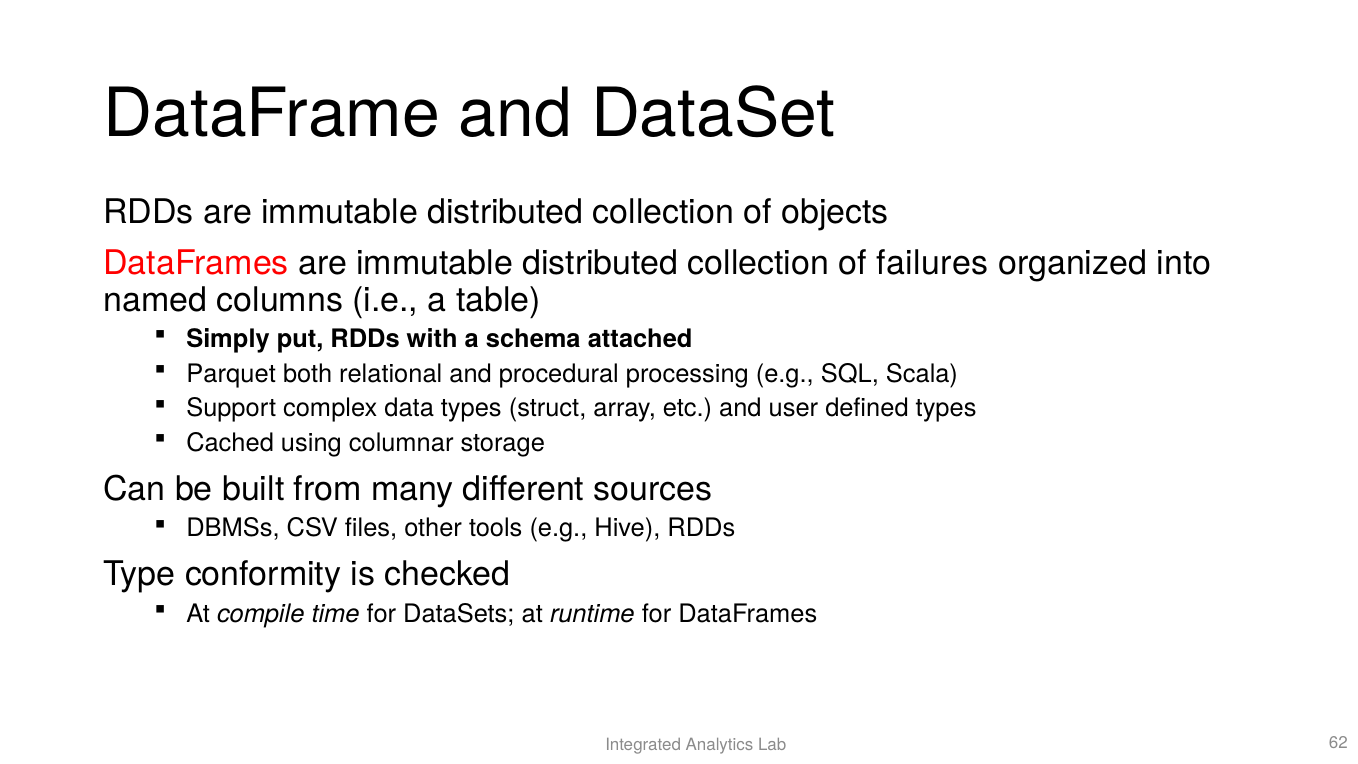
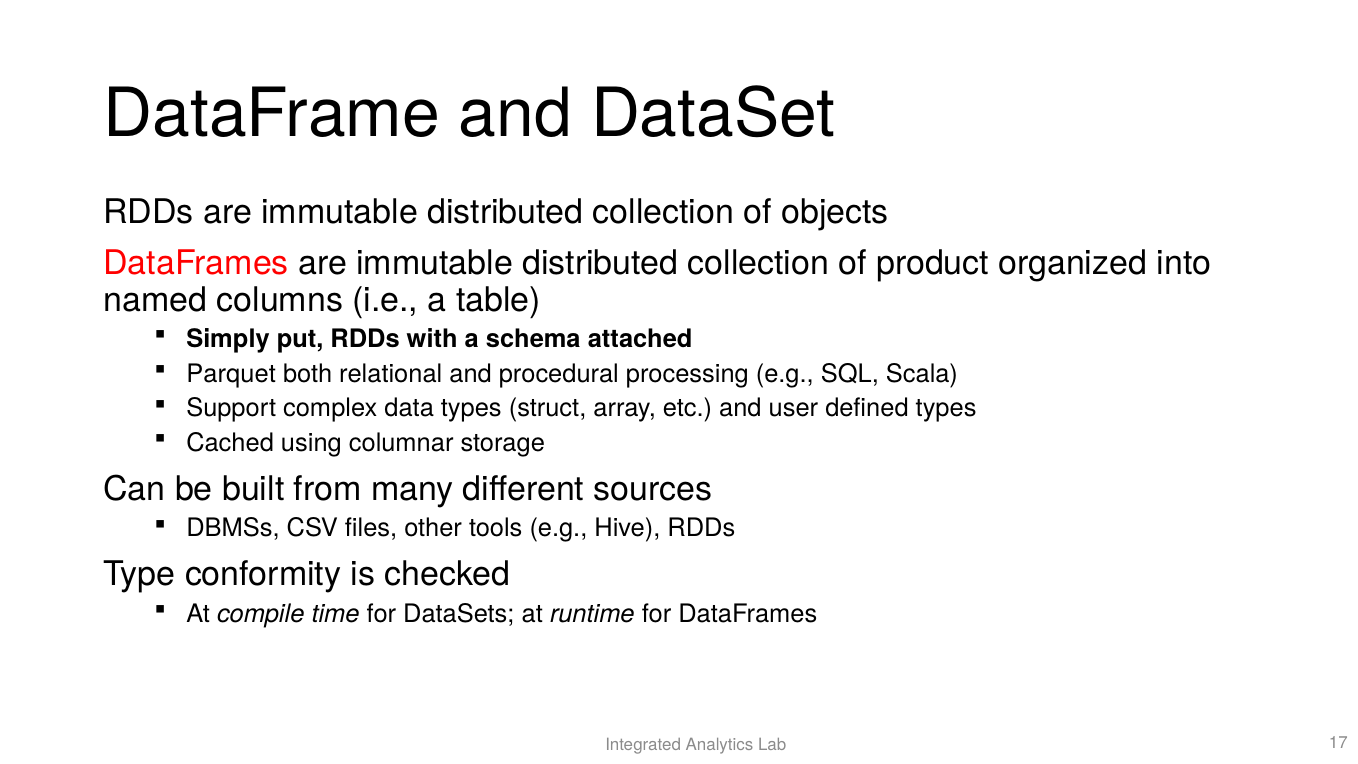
failures: failures -> product (933, 263)
62: 62 -> 17 (1338, 743)
